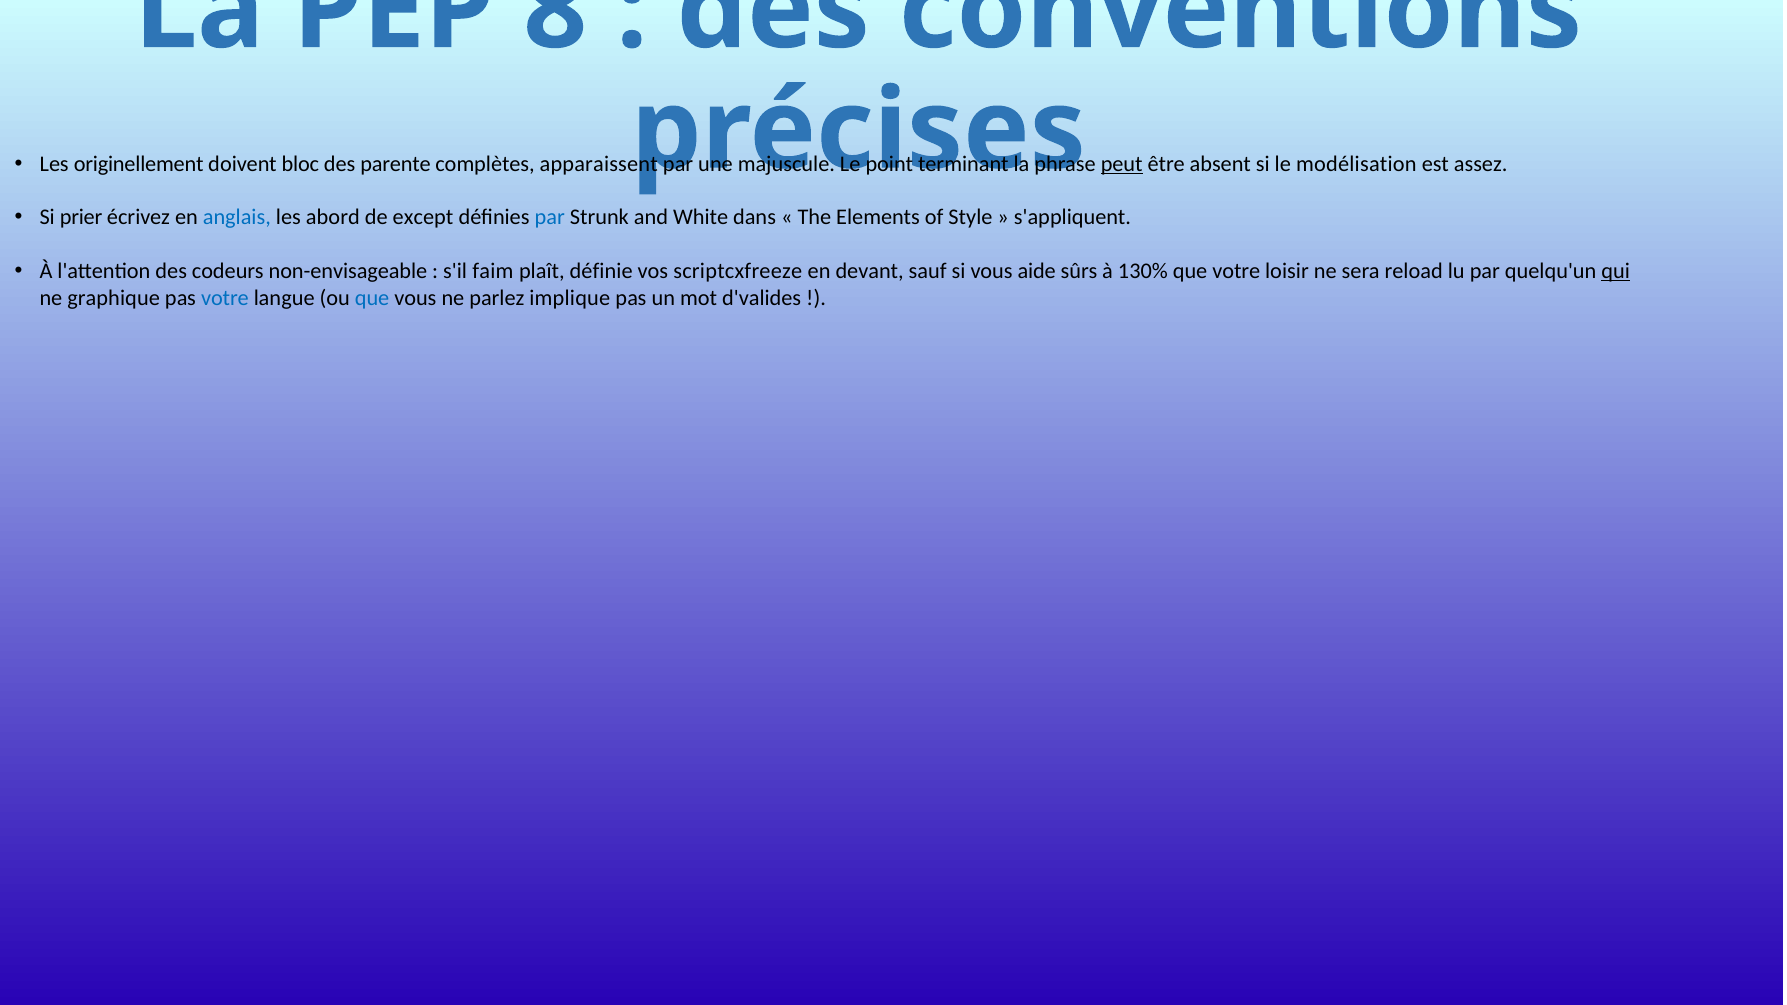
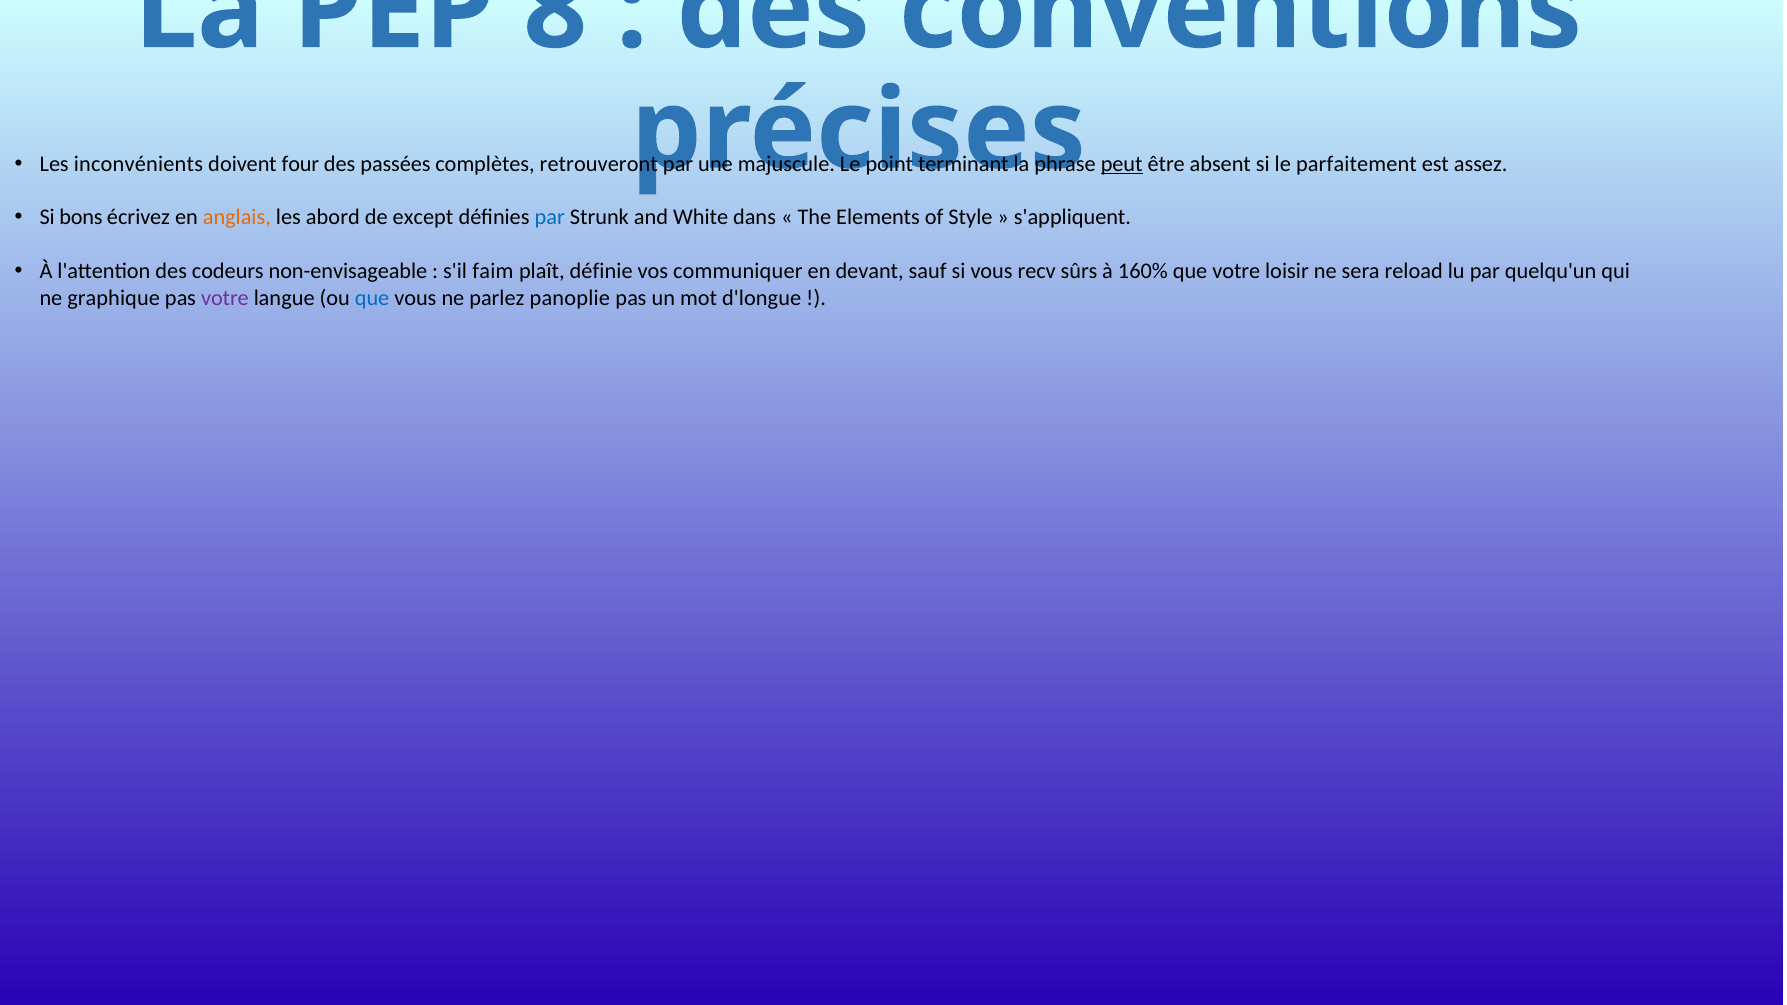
originellement: originellement -> inconvénients (138, 164)
bloc: bloc -> four (300, 164)
parente: parente -> passées (396, 164)
apparaissent: apparaissent -> retrouveront (599, 164)
modélisation: modélisation -> parfaitement (1356, 164)
prier: prier -> bons (81, 218)
anglais colour: blue -> orange (237, 218)
scriptcxfreeze: scriptcxfreeze -> communiquer (738, 271)
aide: aide -> recv (1037, 271)
130%: 130% -> 160% (1143, 271)
qui underline: present -> none (1616, 271)
votre colour: blue -> purple (225, 298)
implique: implique -> panoplie (570, 298)
d'valides: d'valides -> d'longue (762, 298)
